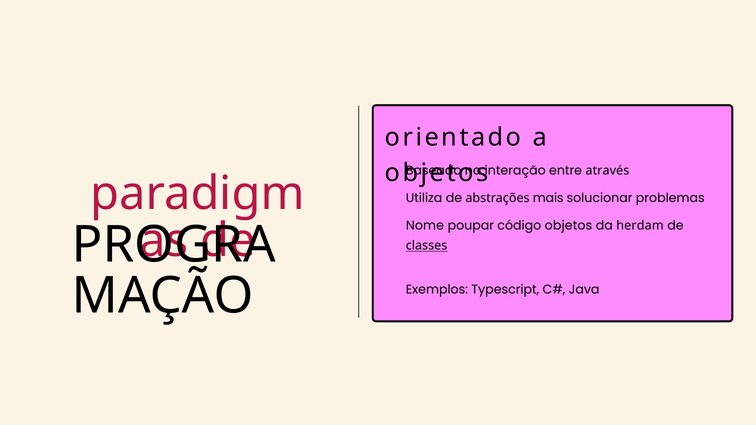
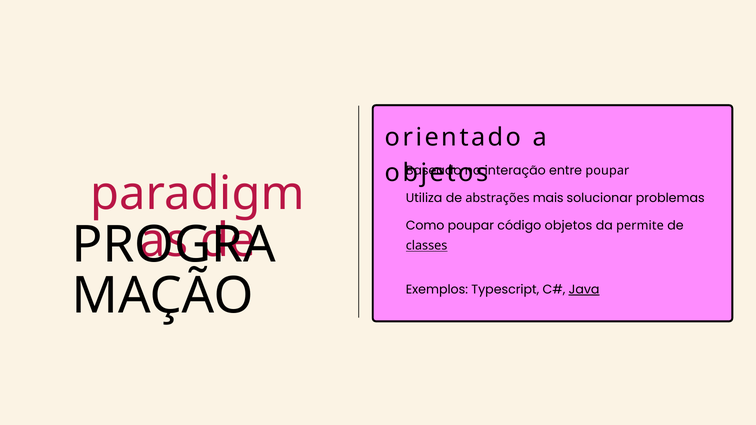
através: através -> poupar (607, 170)
Nome: Nome -> Como (425, 226)
herdam: herdam -> permite (640, 226)
Java underline: none -> present (584, 290)
